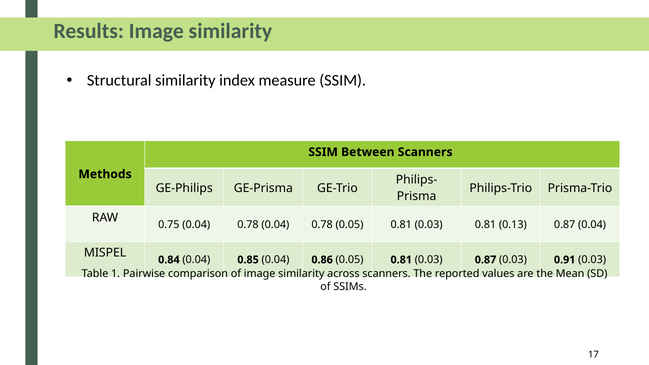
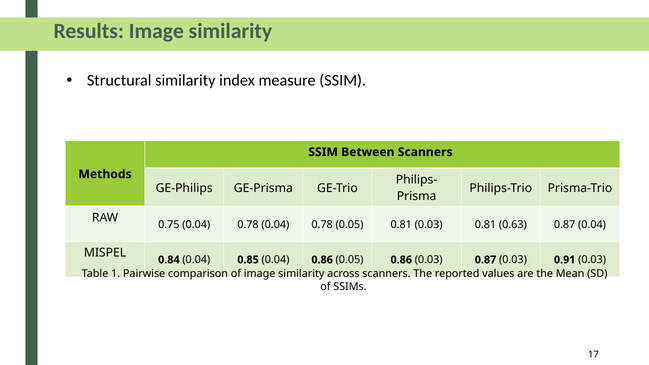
0.13: 0.13 -> 0.63 (513, 225)
0.86 0.05 0.81: 0.81 -> 0.86 (401, 260)
